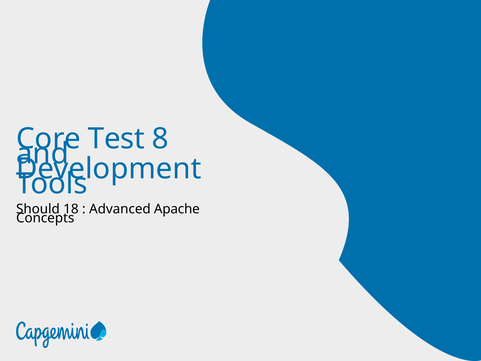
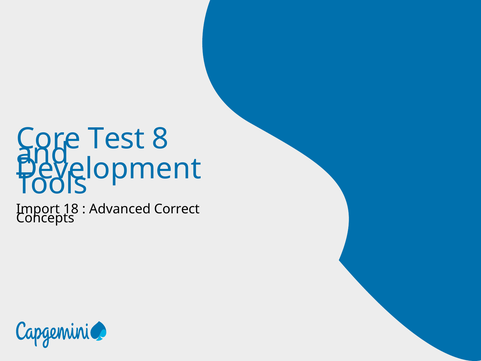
Should: Should -> Import (38, 209)
Apache: Apache -> Correct (177, 209)
